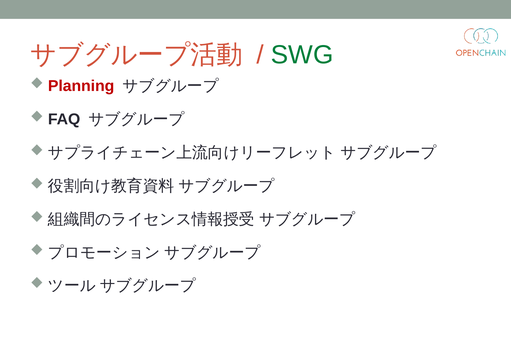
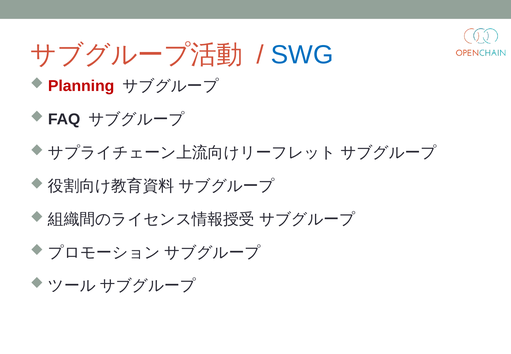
SWG colour: green -> blue (302, 55)
